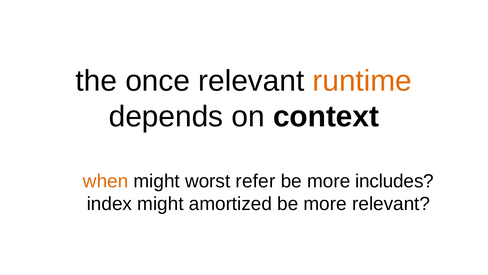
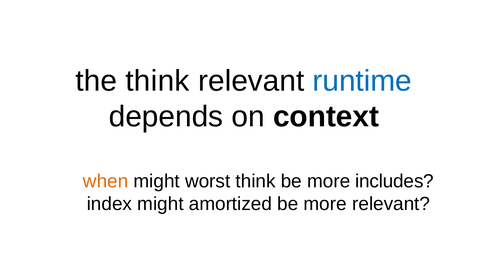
the once: once -> think (157, 81)
runtime colour: orange -> blue (362, 81)
worst refer: refer -> think (256, 181)
